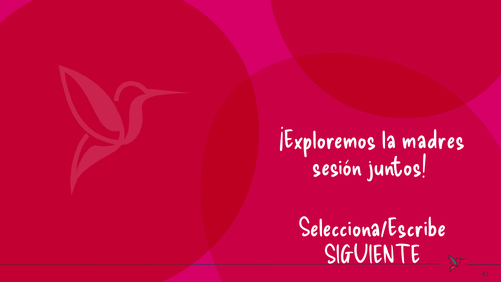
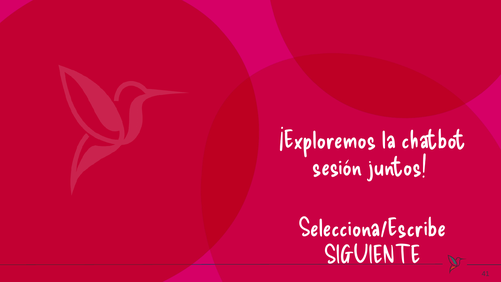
madres: madres -> chatbot (433, 140)
